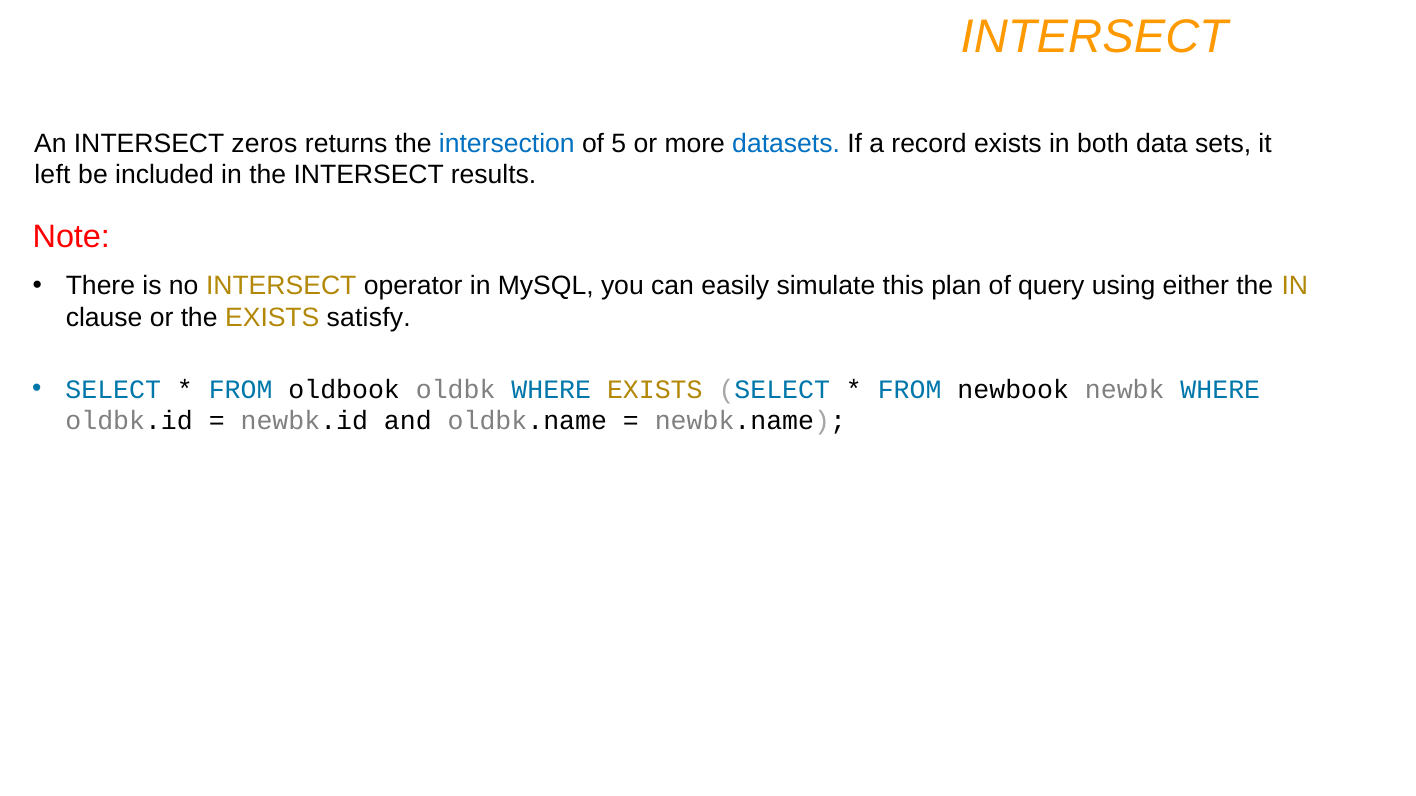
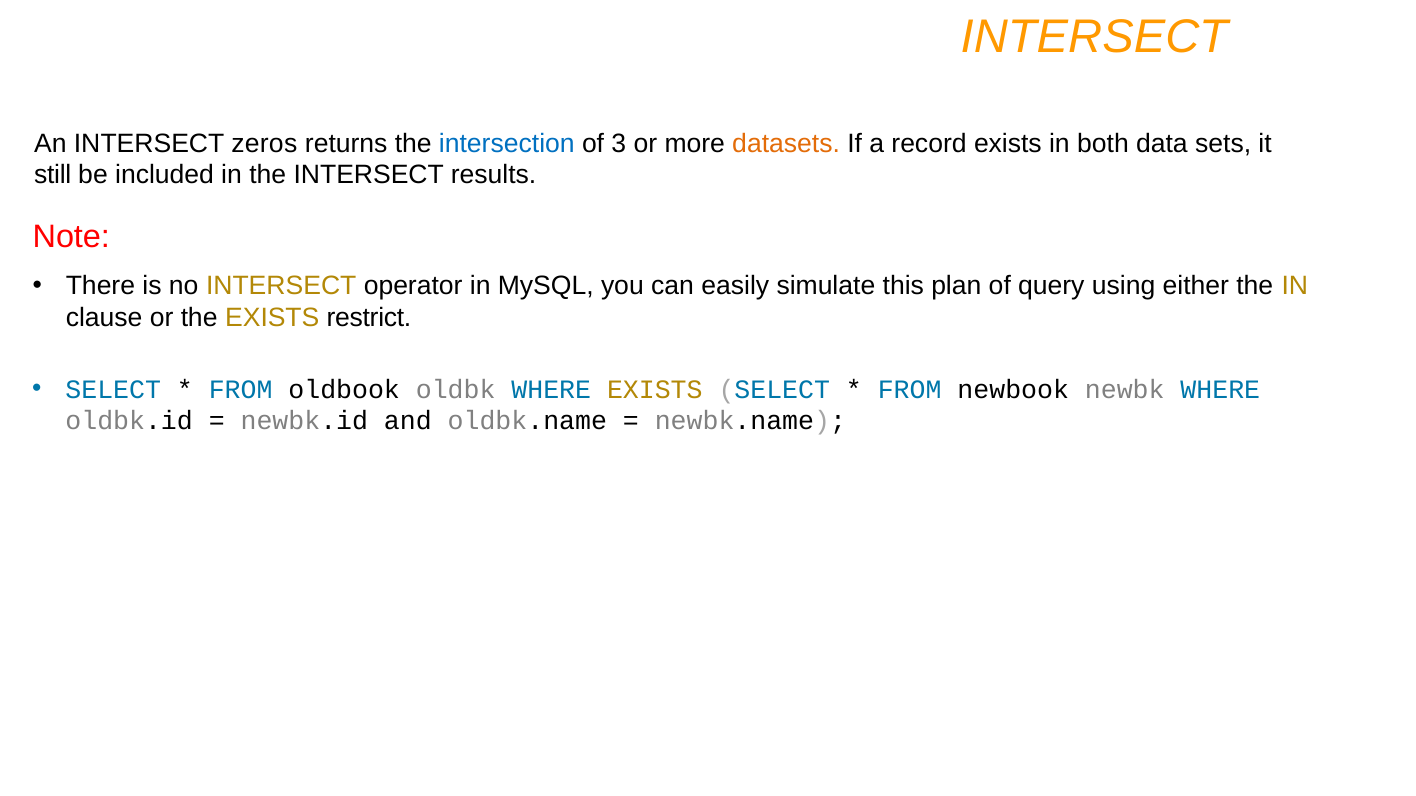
5: 5 -> 3 (619, 143)
datasets colour: blue -> orange (786, 143)
left: left -> still (53, 175)
satisfy: satisfy -> restrict (369, 318)
